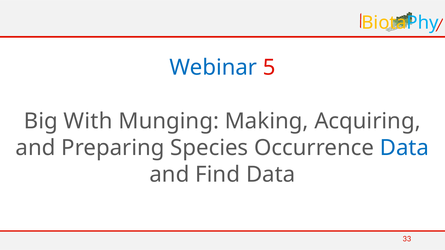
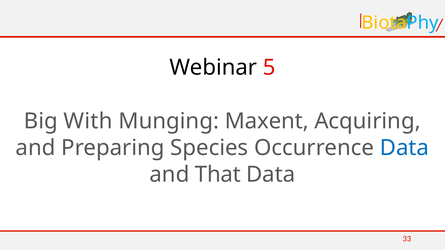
Webinar colour: blue -> black (213, 67)
Making: Making -> Maxent (267, 121)
Find: Find -> That (218, 175)
